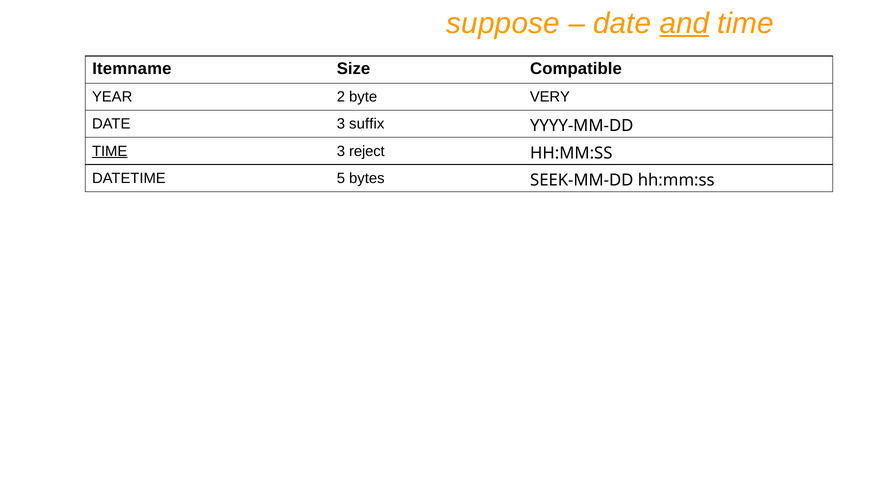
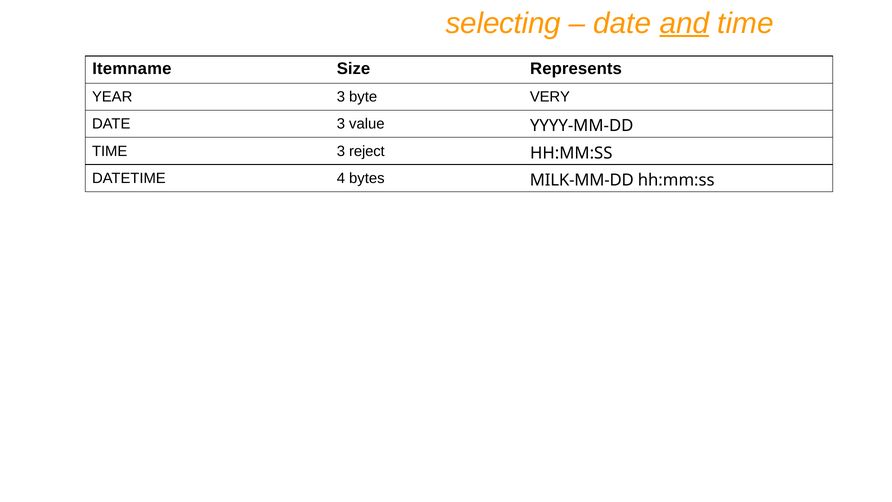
suppose: suppose -> selecting (503, 23)
Compatible: Compatible -> Represents (576, 69)
YEAR 2: 2 -> 3 (341, 97)
suffix: suffix -> value (367, 124)
TIME underline: present -> none (110, 151)
5: 5 -> 4 (341, 178)
SEEK-MM-DD: SEEK-MM-DD -> MILK-MM-DD (582, 180)
